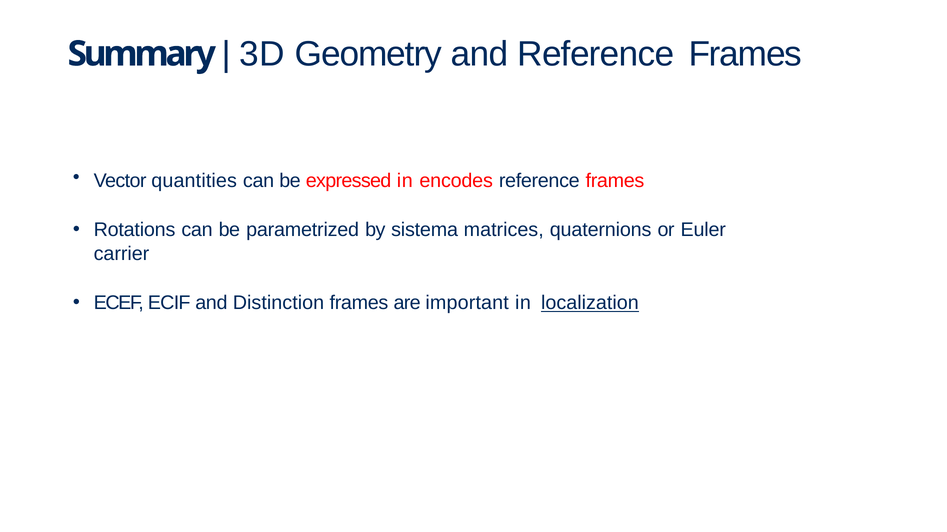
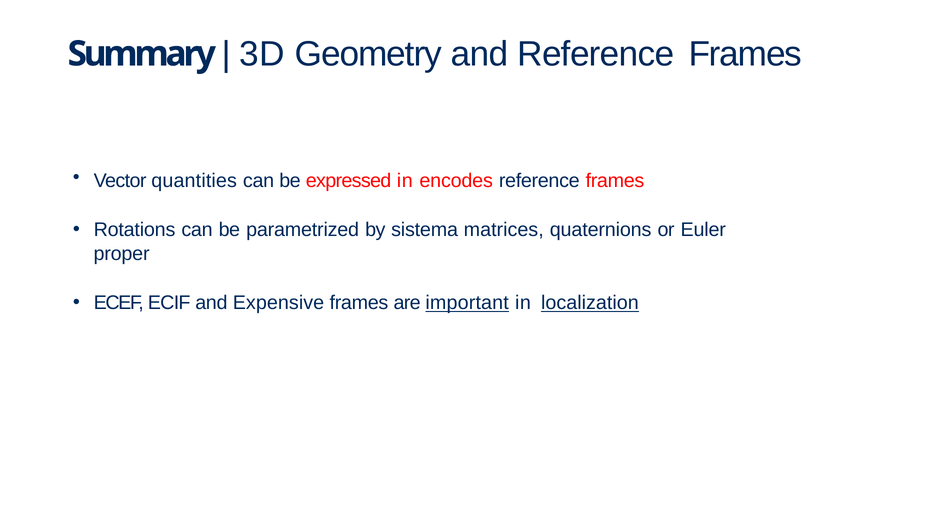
carrier: carrier -> proper (122, 254)
Distinction: Distinction -> Expensive (278, 303)
important underline: none -> present (467, 303)
